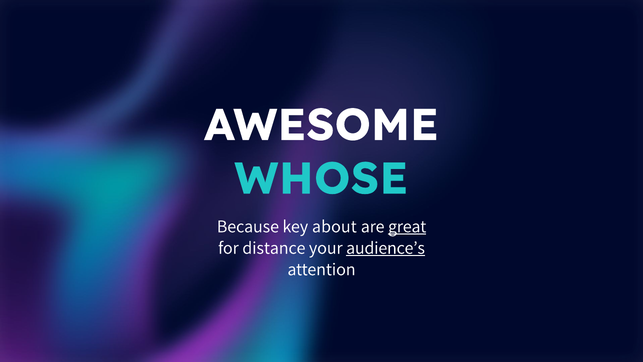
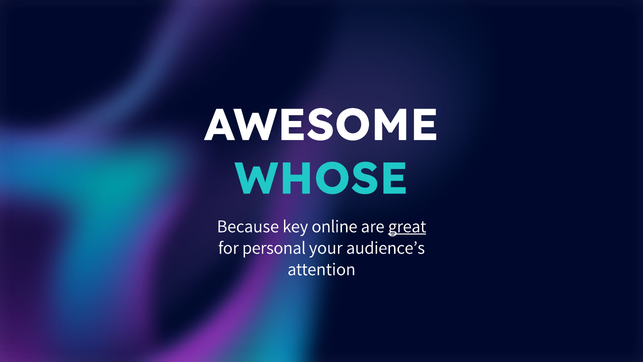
about: about -> online (335, 226)
distance: distance -> personal (274, 248)
audience’s underline: present -> none (386, 248)
